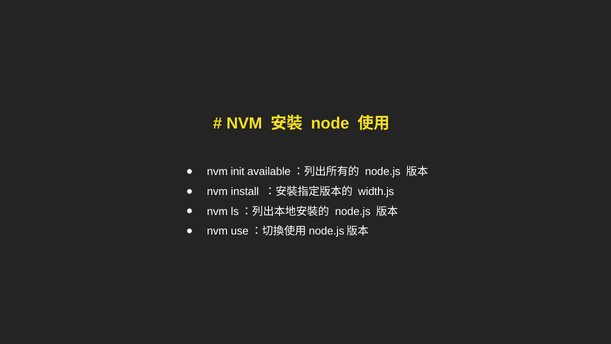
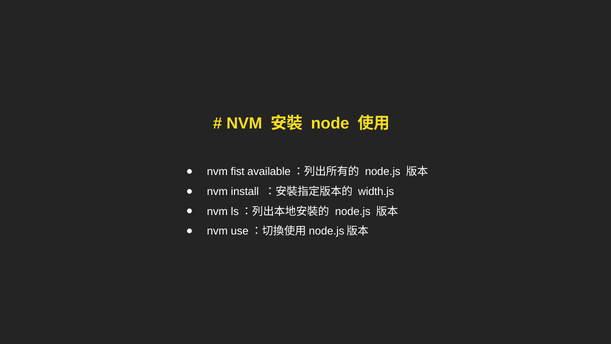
init: init -> fist (238, 172)
